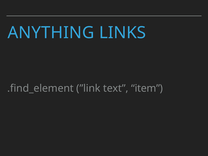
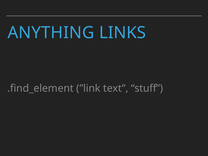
item: item -> stuff (147, 88)
